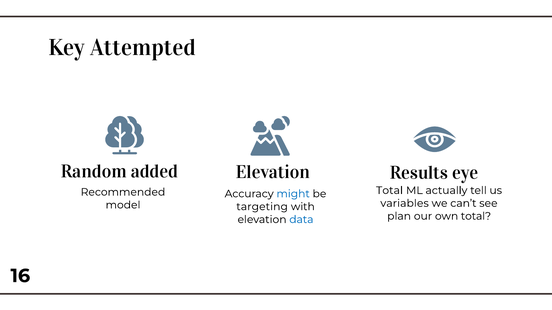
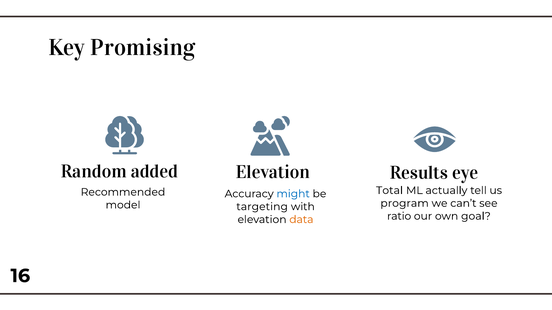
Attempted: Attempted -> Promising (143, 48)
variables: variables -> program (405, 204)
plan: plan -> ratio (399, 216)
own total: total -> goal (476, 216)
data colour: blue -> orange (301, 220)
